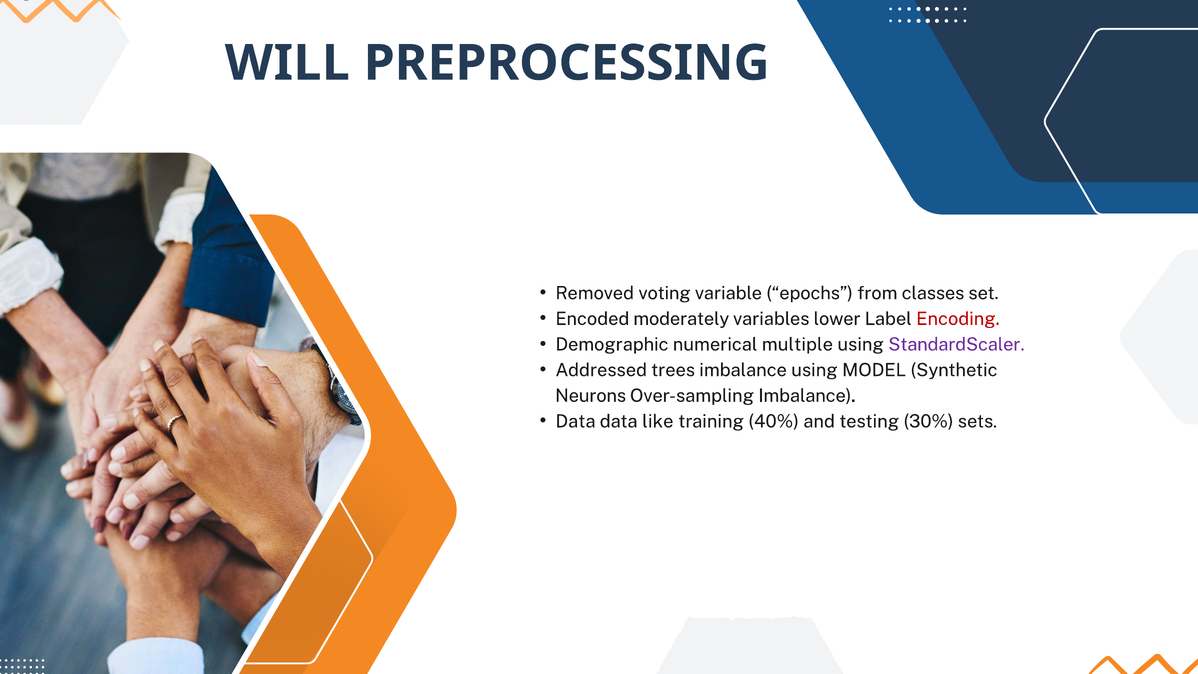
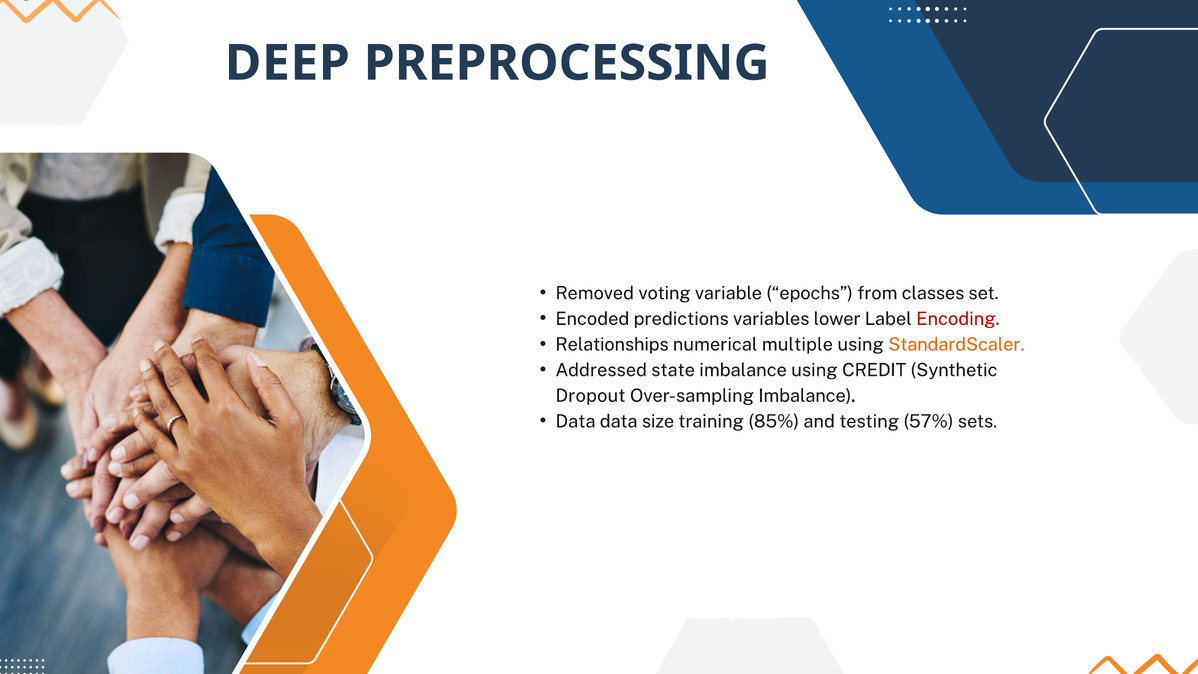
WILL: WILL -> DEEP (287, 63)
moderately: moderately -> predictions (681, 319)
Demographic: Demographic -> Relationships (612, 344)
StandardScaler colour: purple -> orange (956, 344)
trees: trees -> state (673, 370)
MODEL: MODEL -> CREDIT (874, 370)
Neurons: Neurons -> Dropout (590, 396)
like: like -> size (658, 421)
40%: 40% -> 85% (774, 421)
30%: 30% -> 57% (929, 421)
